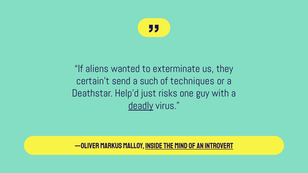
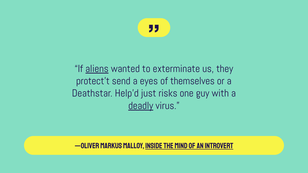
aliens underline: none -> present (97, 69)
certain't: certain't -> protect't (93, 81)
such: such -> eyes (149, 81)
techniques: techniques -> themselves (192, 81)
